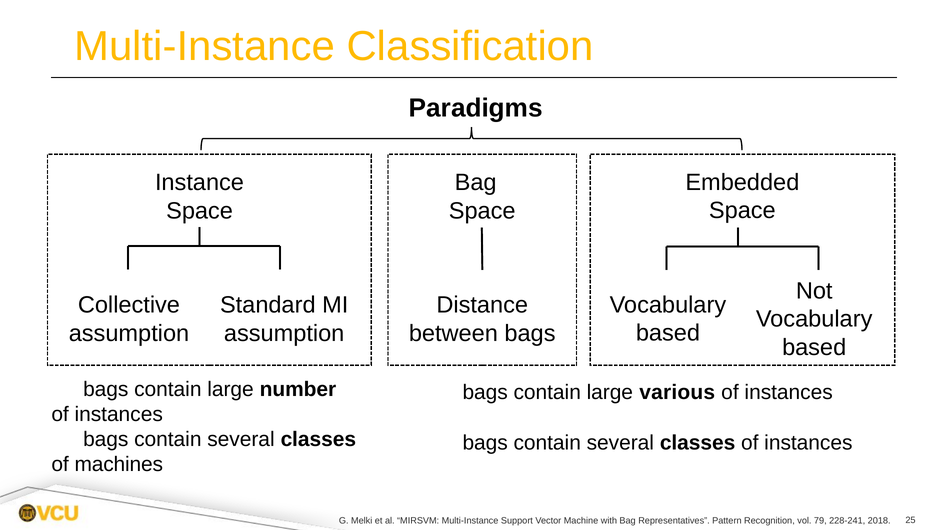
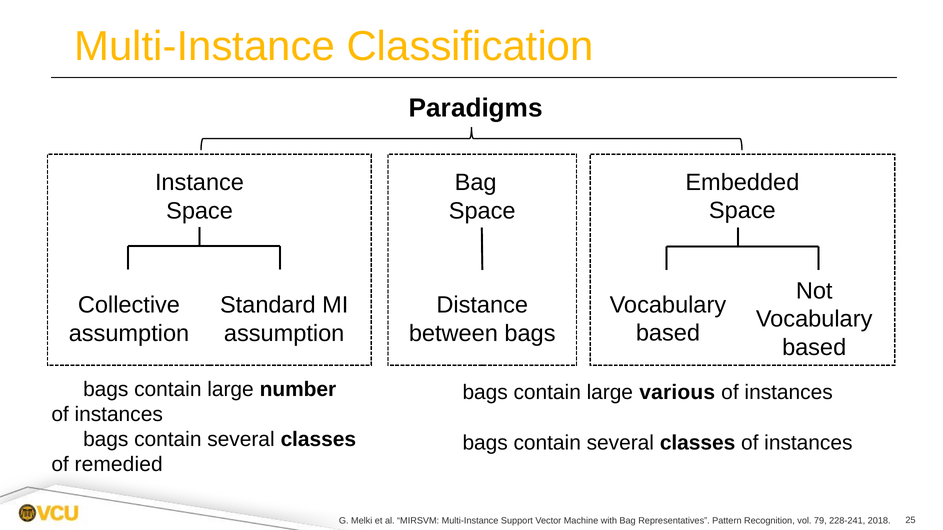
machines: machines -> remedied (119, 465)
